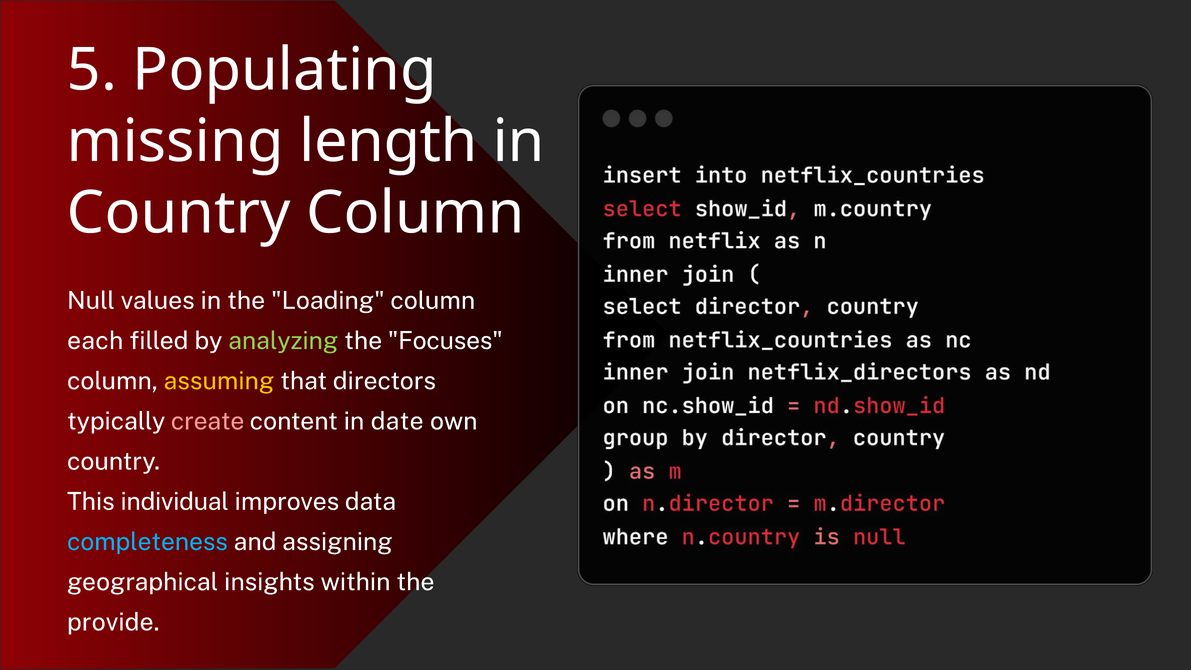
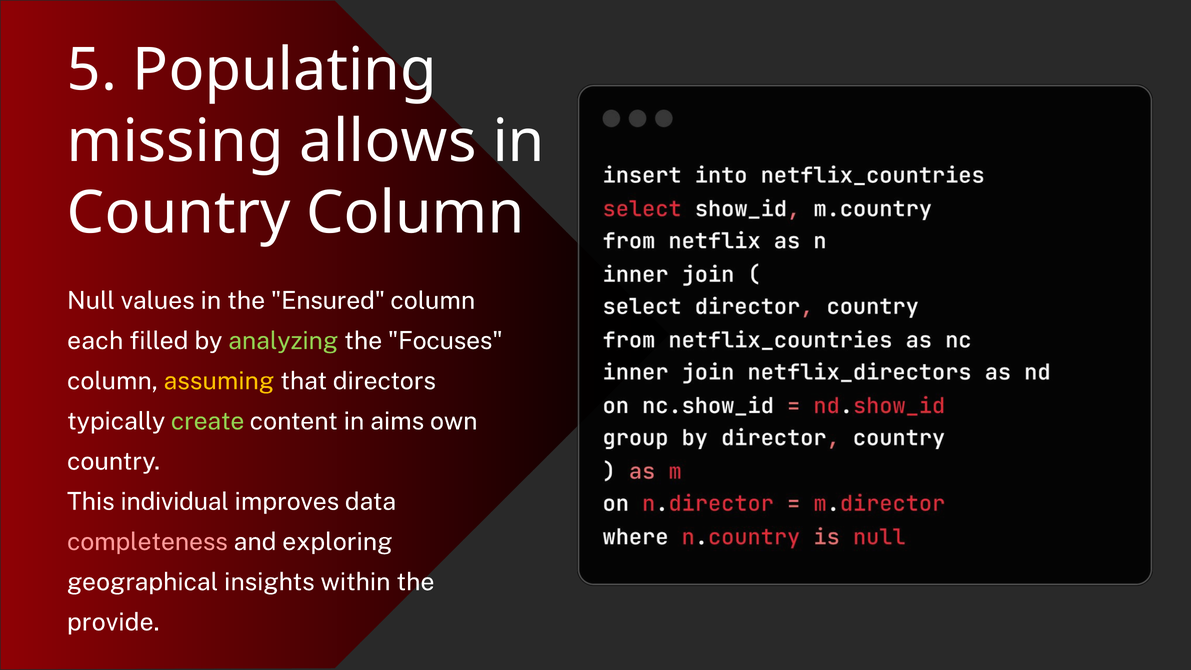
length: length -> allows (388, 142)
Loading: Loading -> Ensured (328, 301)
create colour: pink -> light green (208, 421)
date: date -> aims (397, 421)
completeness colour: light blue -> pink (147, 542)
assigning: assigning -> exploring (337, 542)
